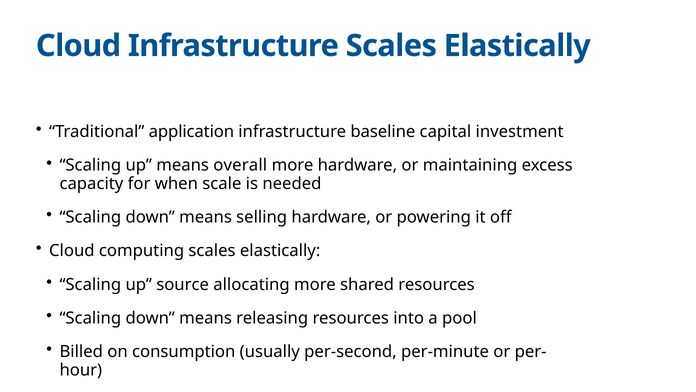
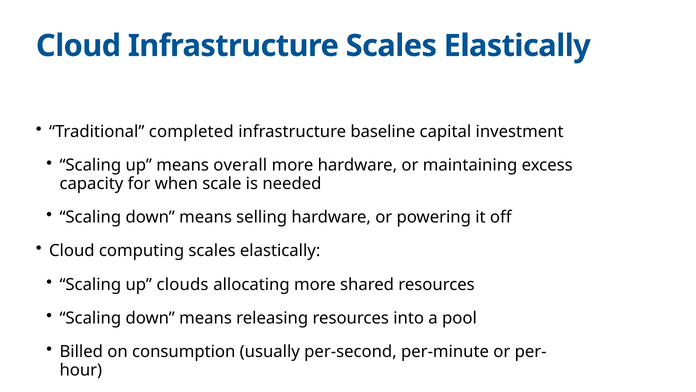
application: application -> completed (191, 132)
source: source -> clouds (183, 284)
